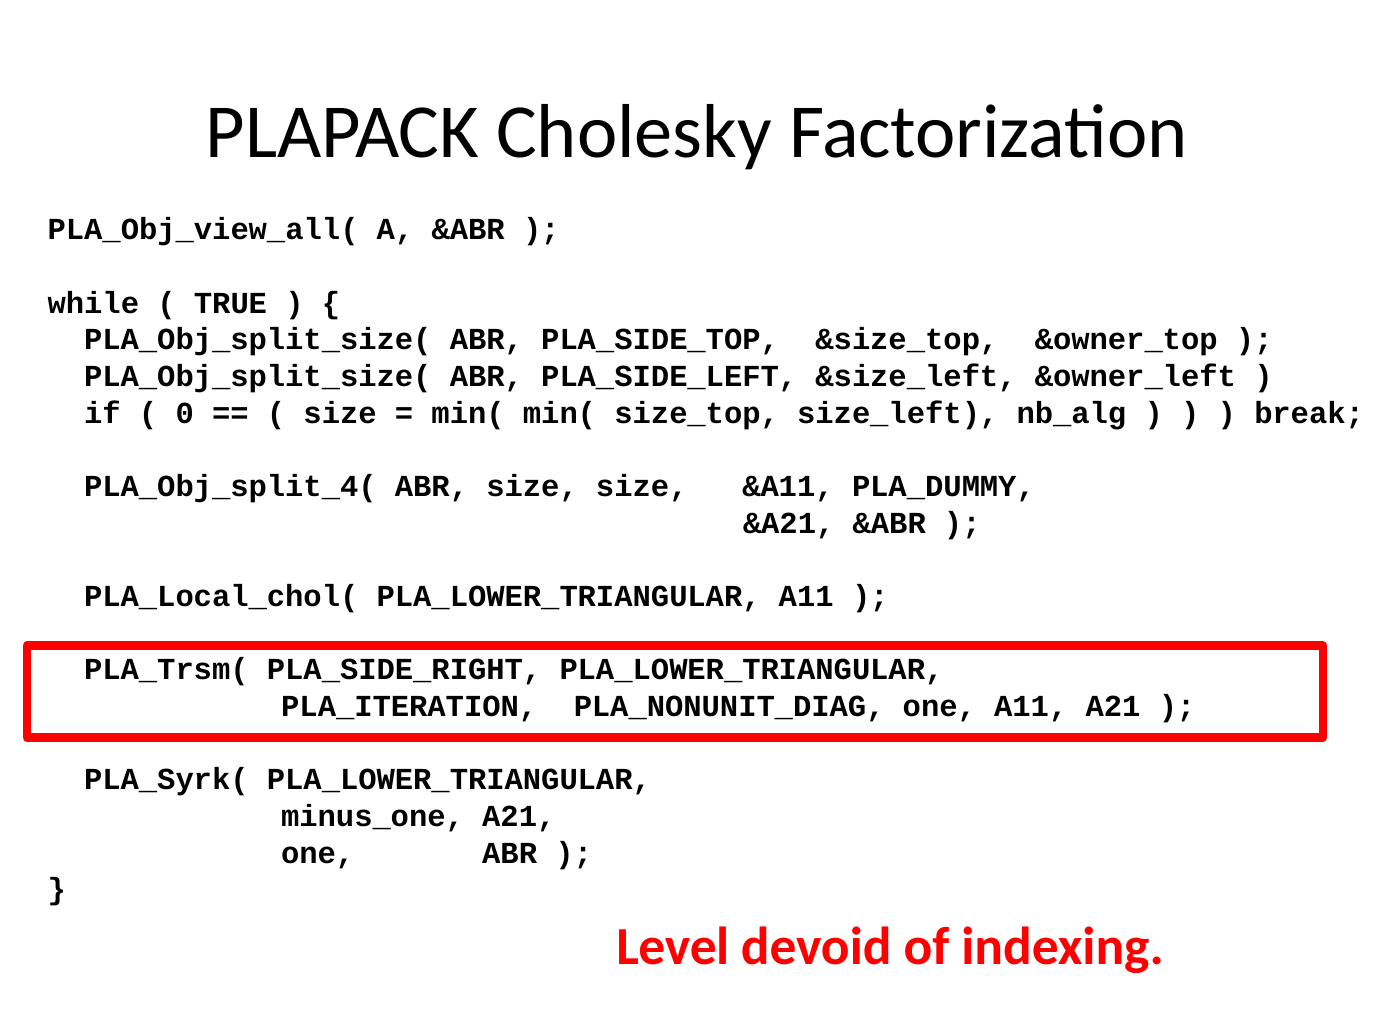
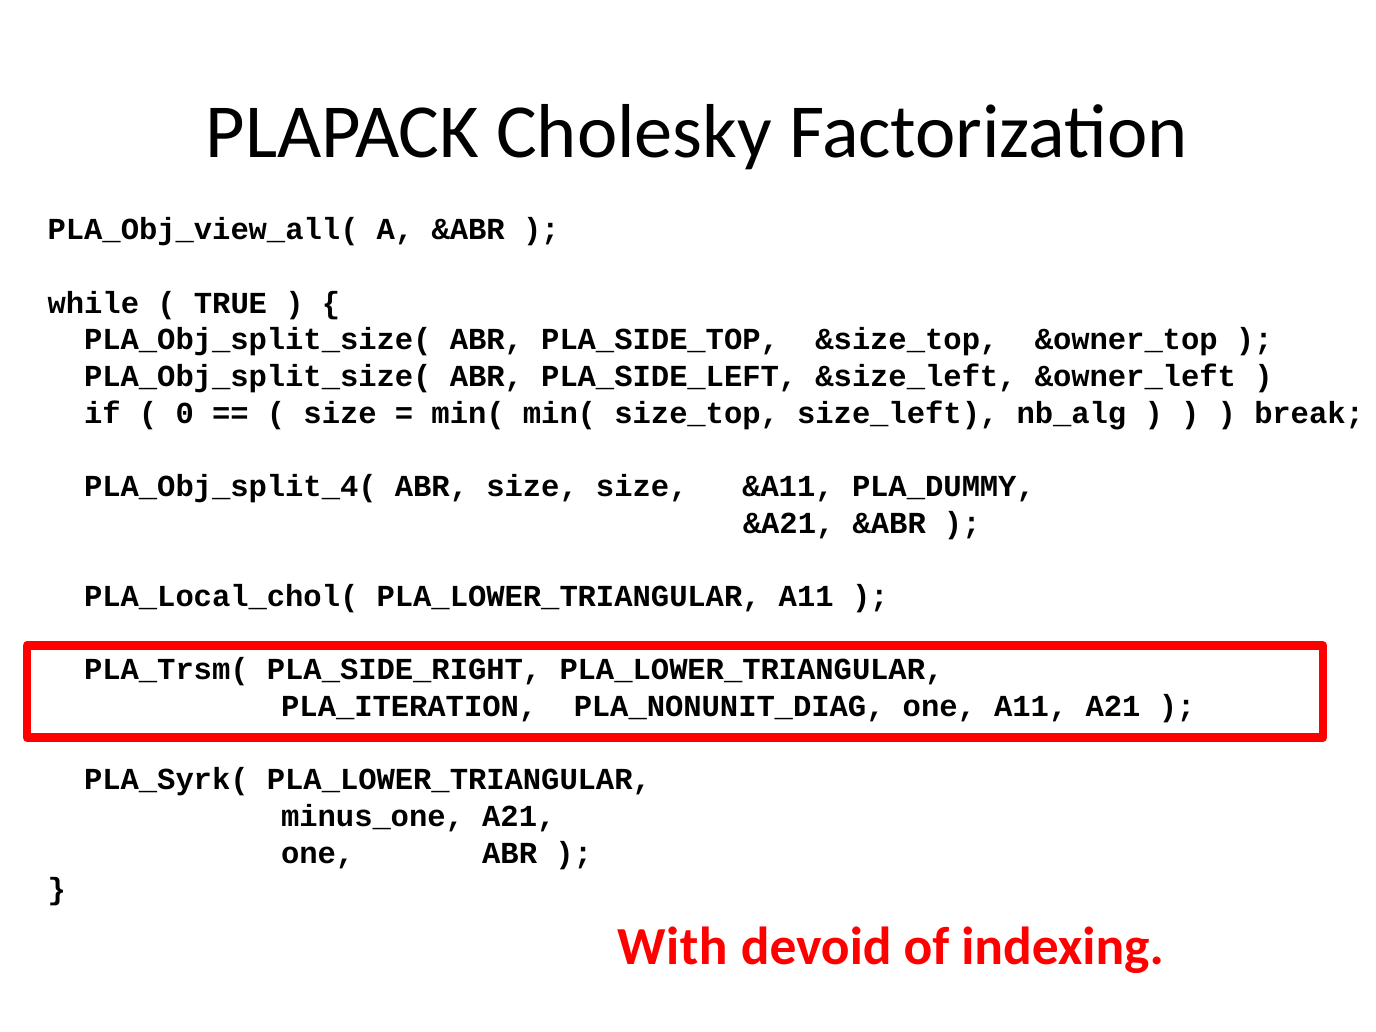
Level: Level -> With (672, 946)
